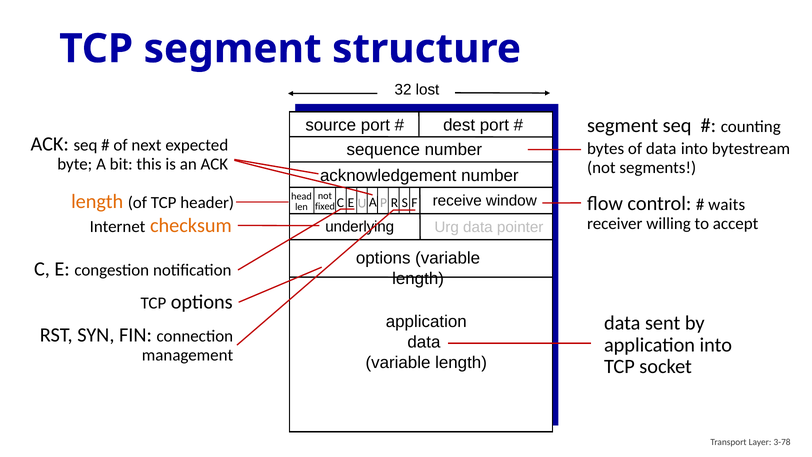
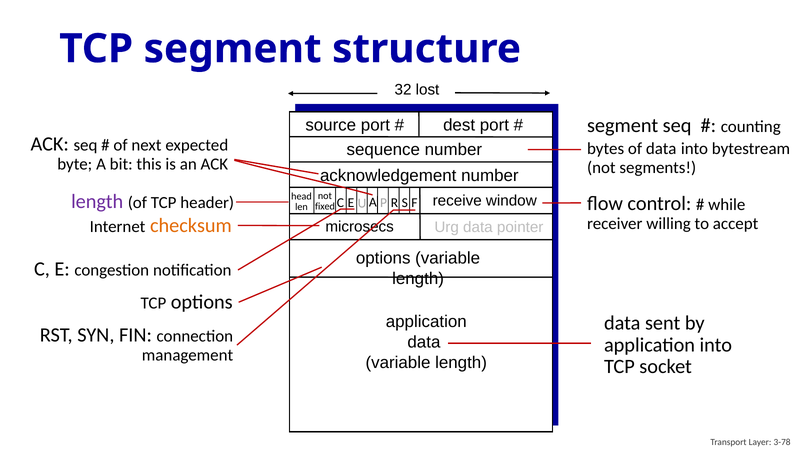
length colour: orange -> purple (97, 202)
waits: waits -> while (727, 205)
underlying: underlying -> microsecs (360, 227)
